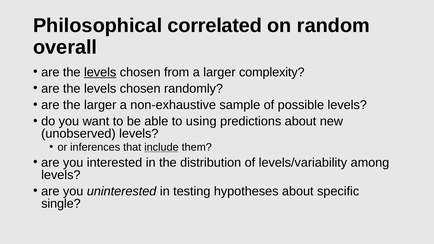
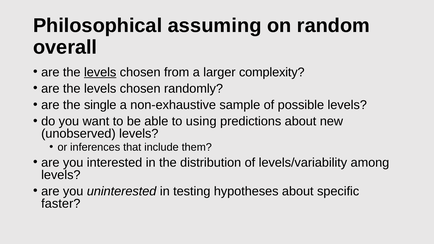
correlated: correlated -> assuming (215, 26)
the larger: larger -> single (100, 105)
include underline: present -> none (161, 147)
single: single -> faster (61, 204)
